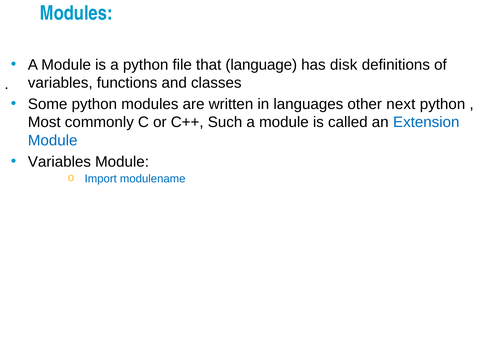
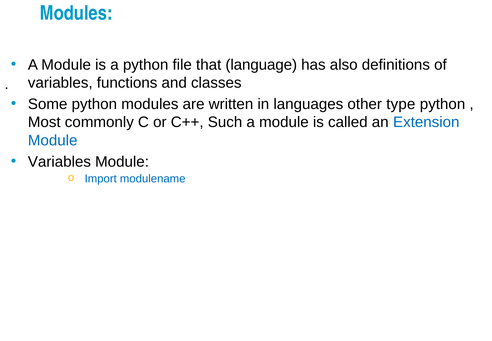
disk: disk -> also (344, 65)
next: next -> type (401, 104)
